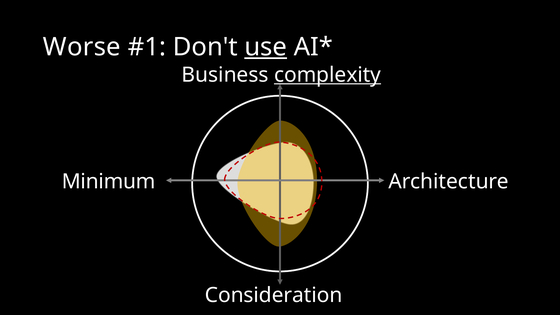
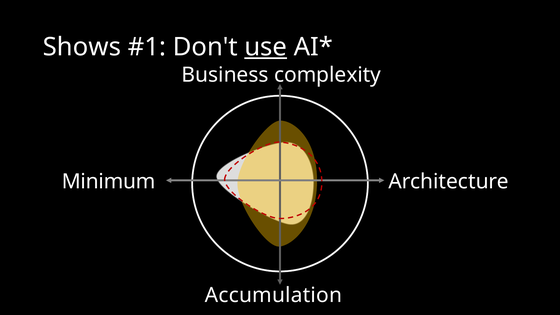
Worse: Worse -> Shows (82, 47)
complexity underline: present -> none (328, 75)
Consideration: Consideration -> Accumulation (274, 295)
